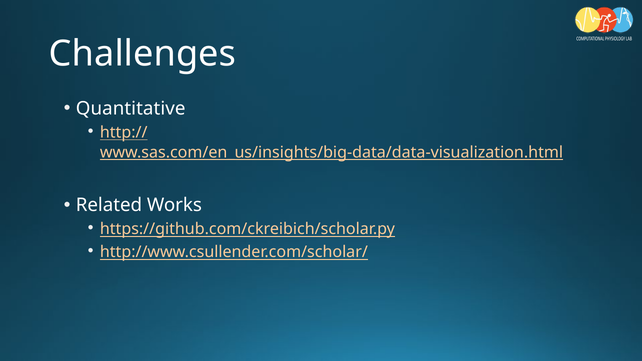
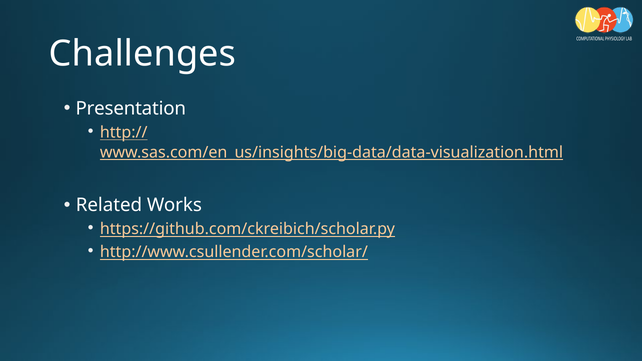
Quantitative: Quantitative -> Presentation (131, 109)
